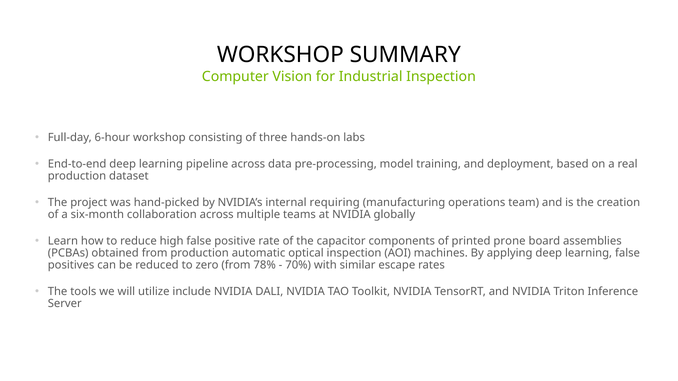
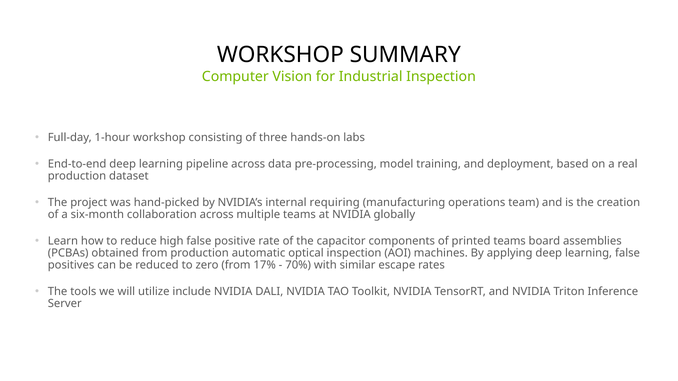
6-hour: 6-hour -> 1-hour (112, 138)
printed prone: prone -> teams (510, 241)
78%: 78% -> 17% (265, 265)
